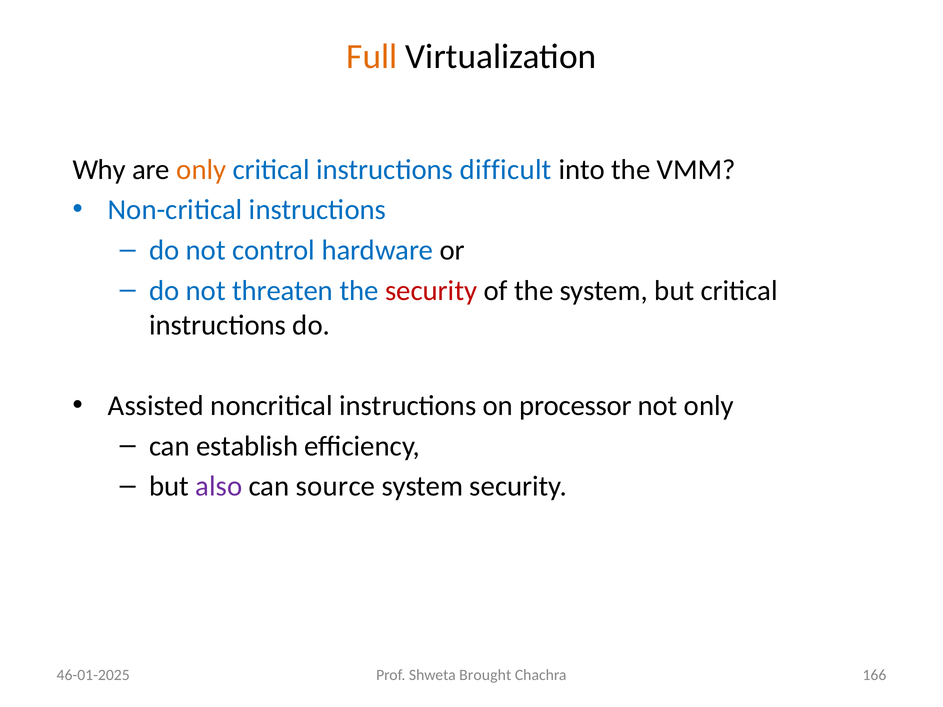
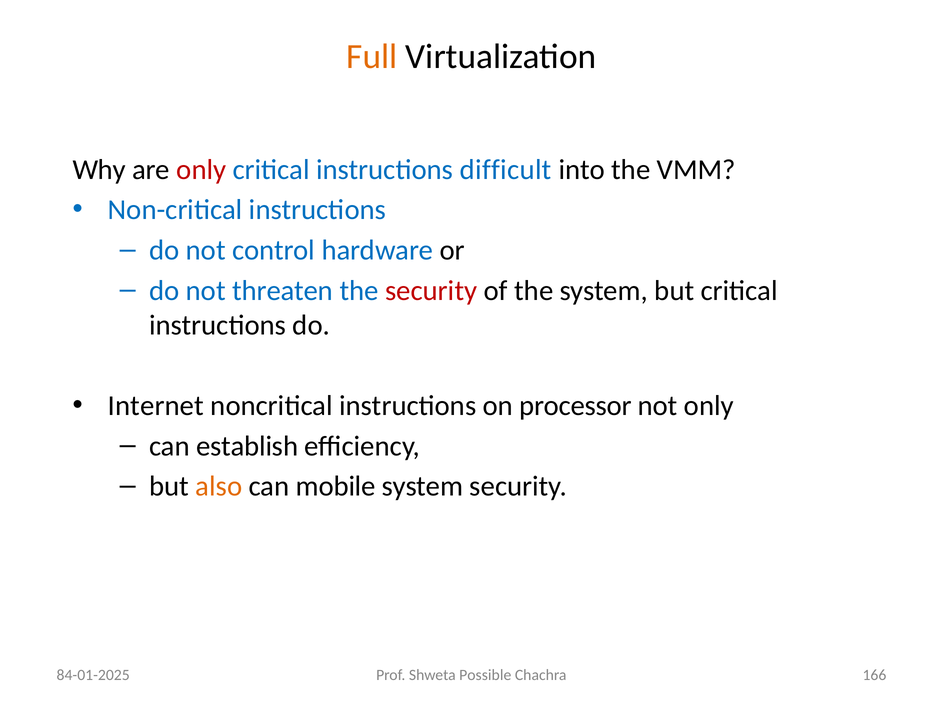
only colour: orange -> red (201, 170)
Assisted: Assisted -> Internet (156, 406)
also colour: purple -> orange (219, 486)
source: source -> mobile (336, 486)
46-01-2025: 46-01-2025 -> 84-01-2025 (93, 675)
Brought: Brought -> Possible (485, 675)
